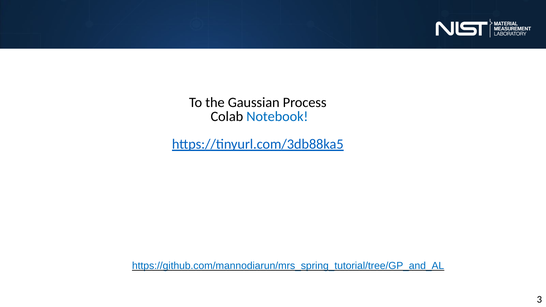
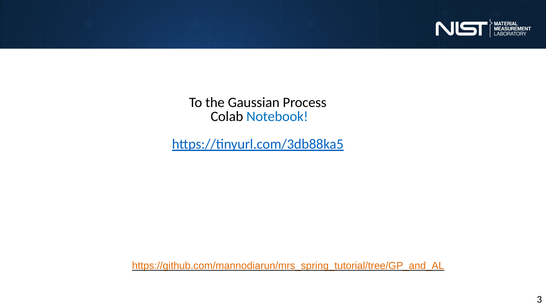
https://github.com/mannodiarun/mrs_spring_tutorial/tree/GP_and_AL colour: blue -> orange (288, 266)
